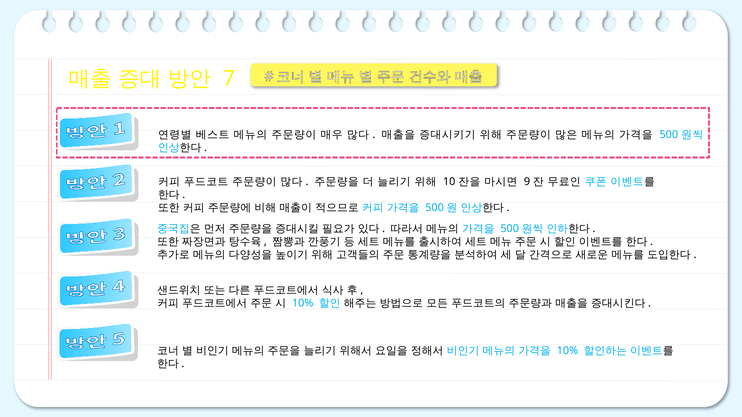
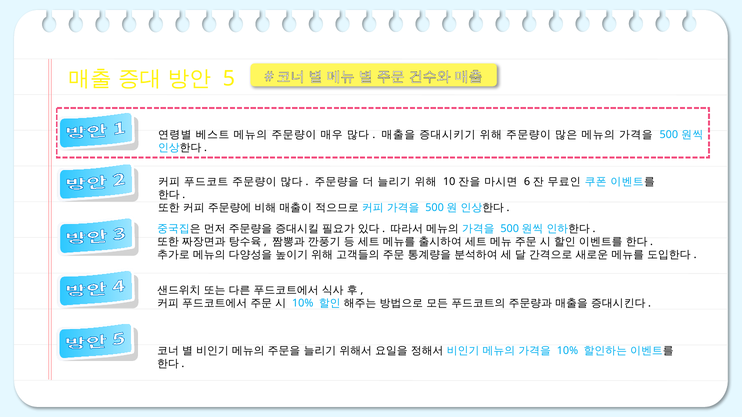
7: 7 -> 5 (229, 79)
9: 9 -> 6 (527, 182)
